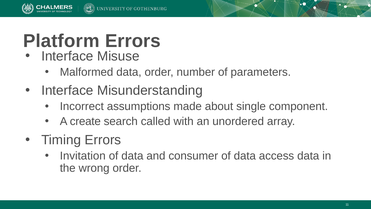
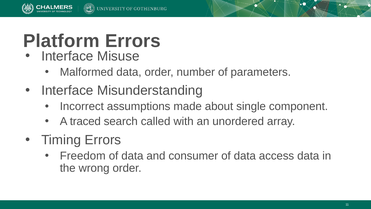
create: create -> traced (85, 121)
Invitation: Invitation -> Freedom (83, 156)
